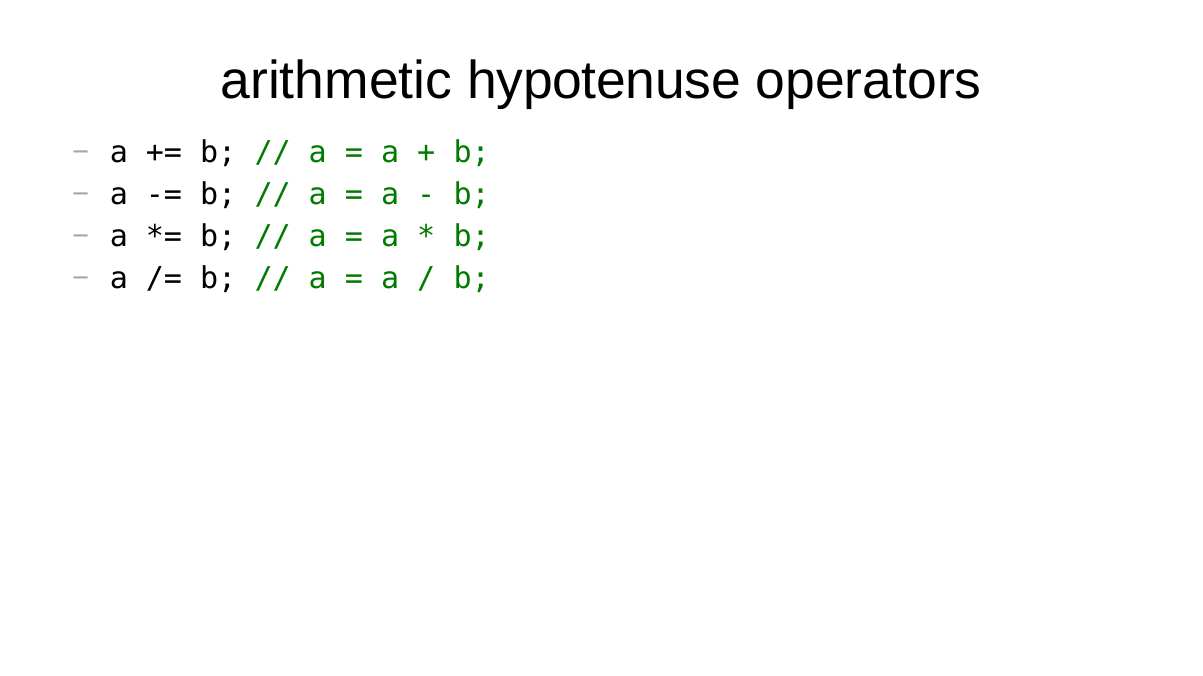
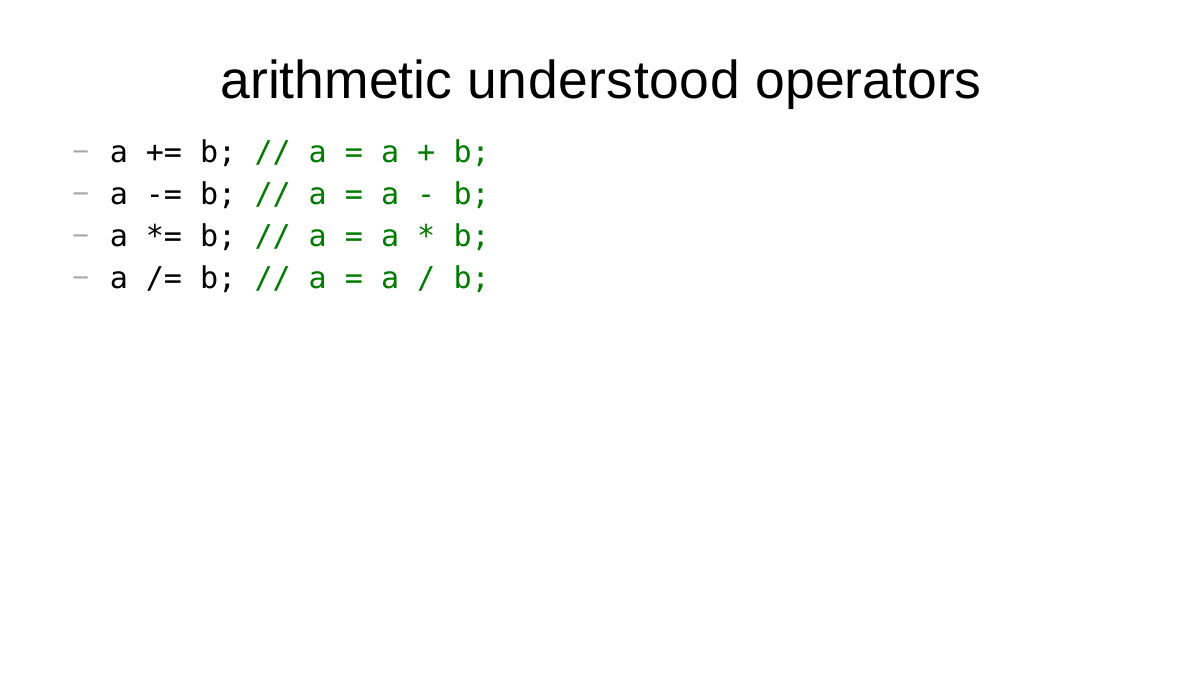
hypotenuse: hypotenuse -> understood (604, 81)
